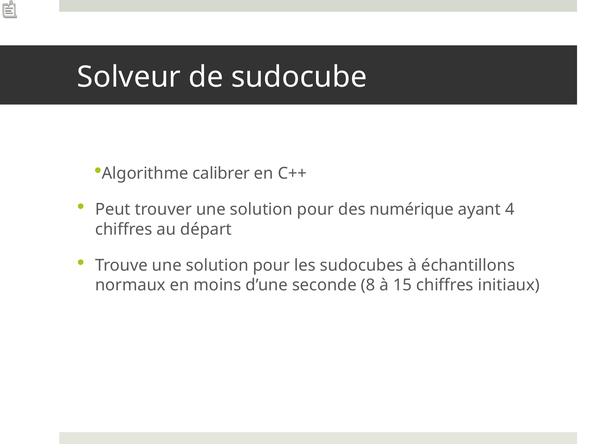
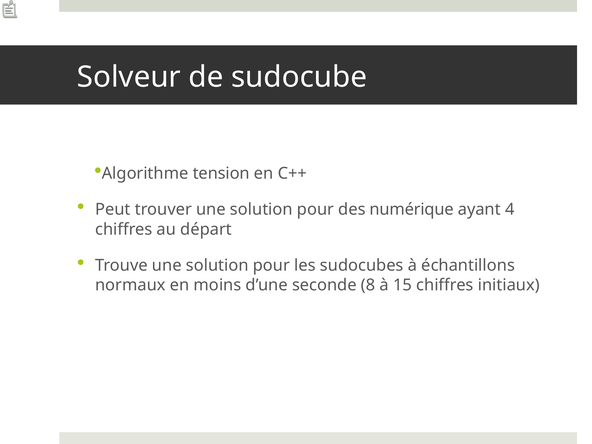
calibrer: calibrer -> tension (221, 173)
